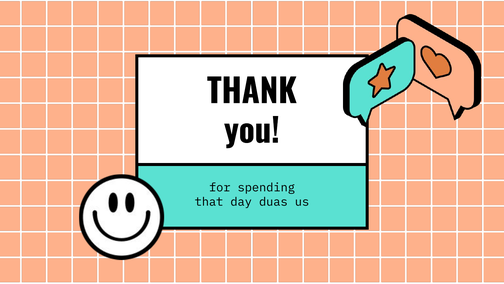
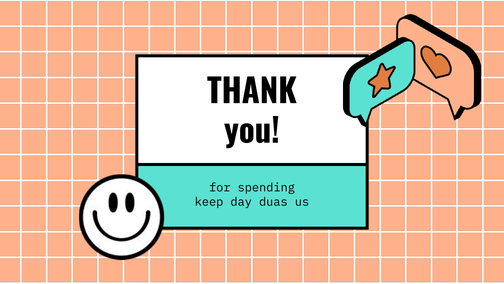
that: that -> keep (209, 201)
